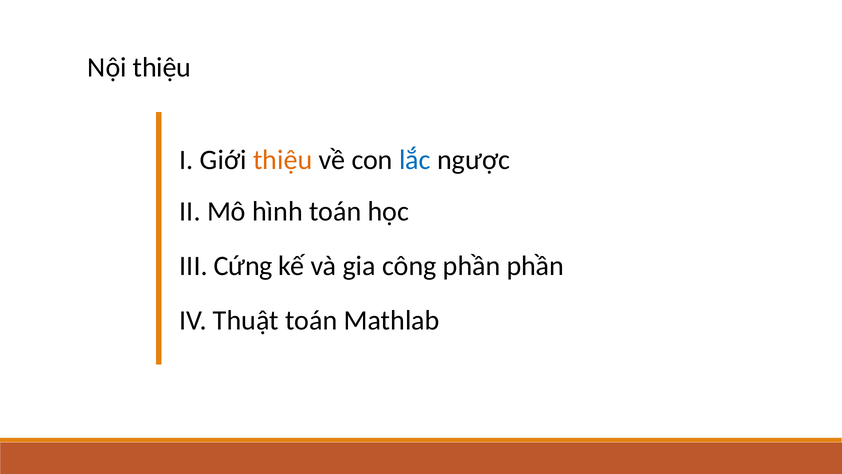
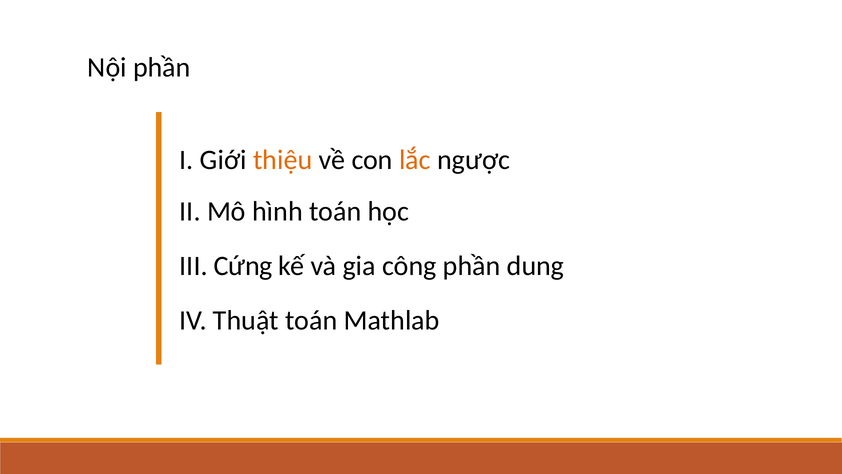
Nội thiệu: thiệu -> phần (162, 68)
lắc colour: blue -> orange (415, 160)
phần phần: phần -> dung (535, 266)
